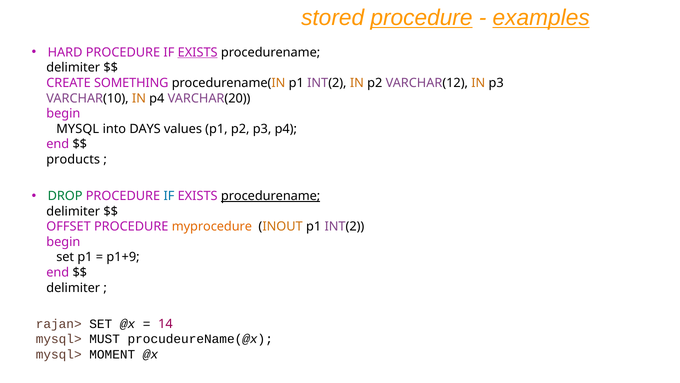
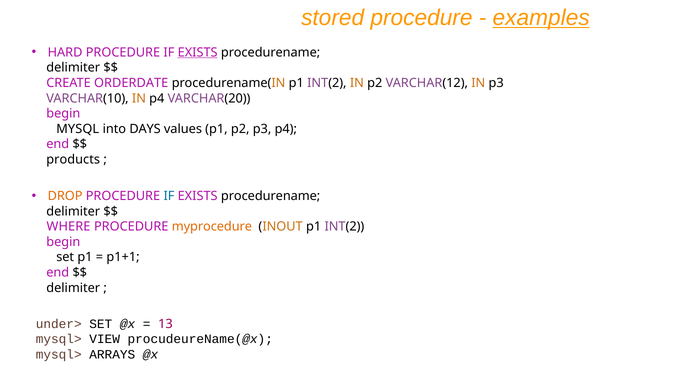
procedure underline: present -> none (421, 18)
SOMETHING: SOMETHING -> ORDERDATE (131, 83)
DROP colour: green -> orange (65, 196)
procedurename underline: present -> none (271, 196)
OFFSET: OFFSET -> WHERE (68, 226)
p1+9: p1+9 -> p1+1 (123, 257)
rajan>: rajan> -> under> (59, 323)
14: 14 -> 13 (165, 323)
MUST: MUST -> VIEW (105, 339)
MOMENT: MOMENT -> ARRAYS (112, 354)
